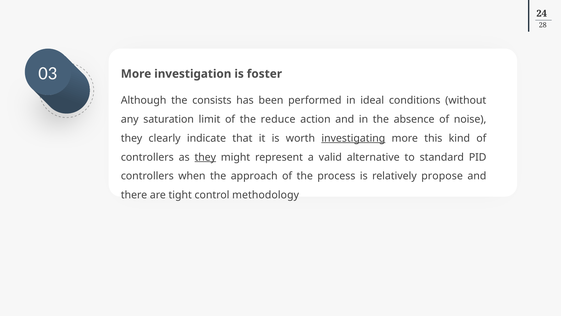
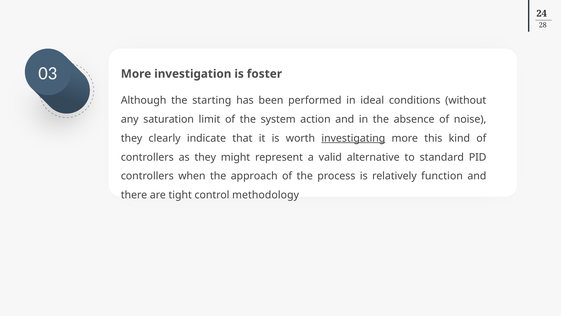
consists: consists -> starting (212, 100)
reduce: reduce -> system (278, 119)
they underline: present -> none (205, 157)
propose: propose -> function (442, 176)
